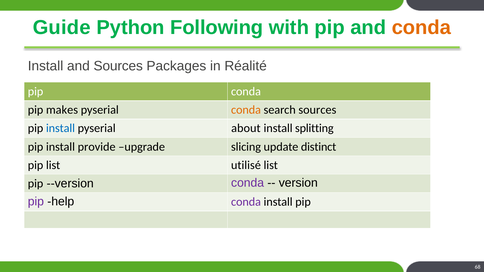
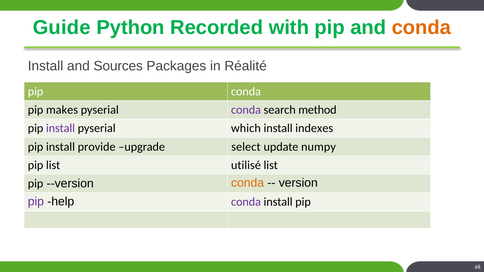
Following: Following -> Recorded (217, 28)
conda colour: orange -> purple (246, 110)
search sources: sources -> method (317, 110)
install colour: blue -> purple (60, 128)
about: about -> which (246, 128)
splitting: splitting -> indexes (314, 128)
slicing: slicing -> select (246, 147)
distinct: distinct -> numpy (318, 147)
conda colour: purple -> orange (248, 183)
